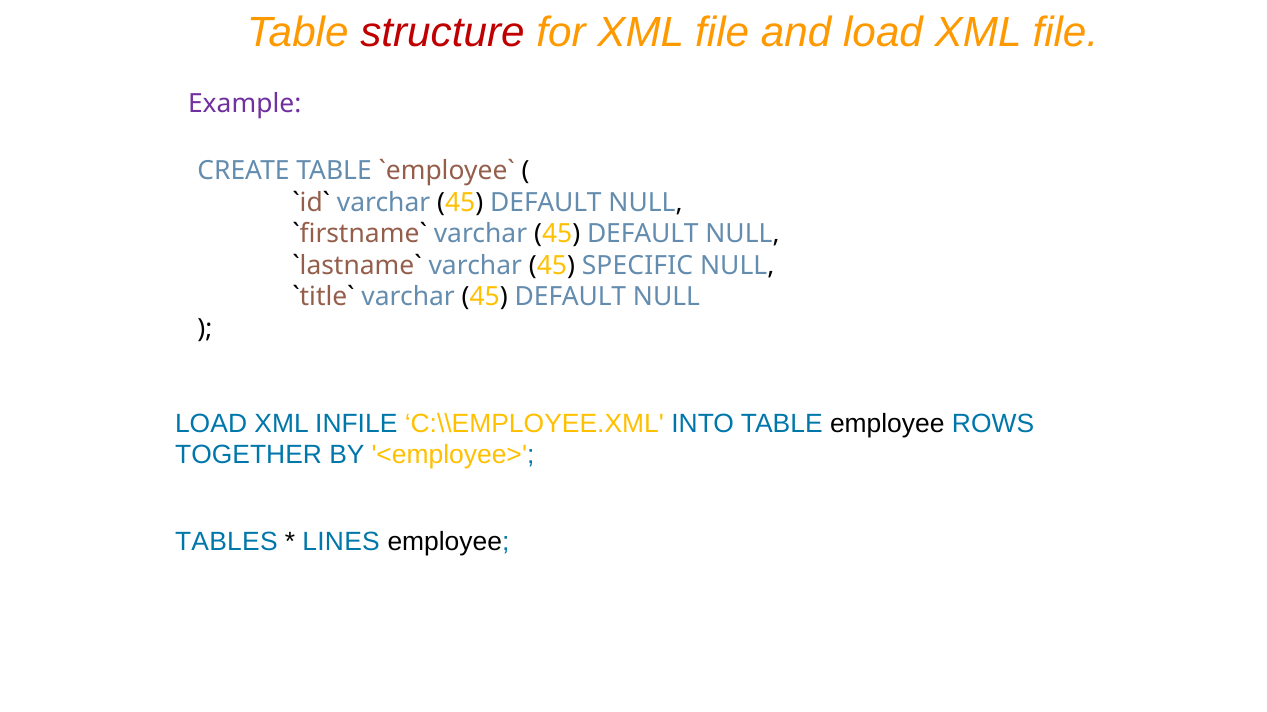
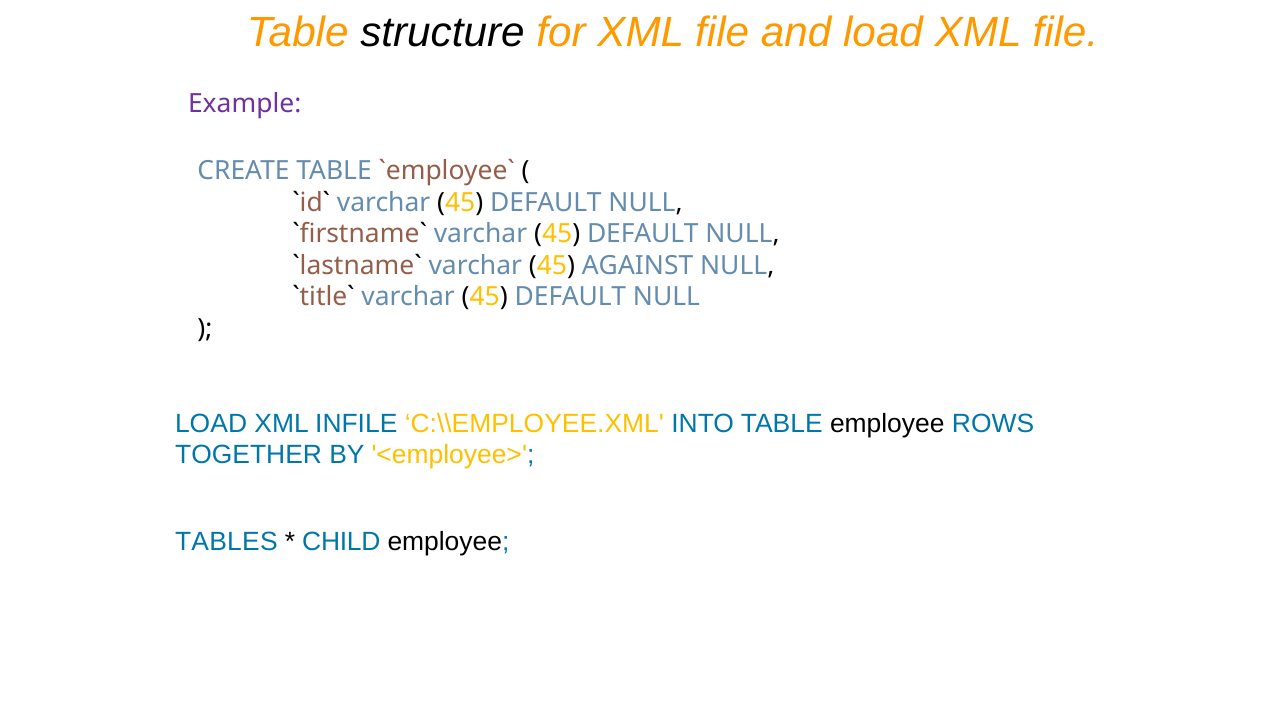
structure colour: red -> black (442, 33)
SPECIFIC: SPECIFIC -> AGAINST (638, 266)
LINES: LINES -> CHILD (341, 542)
